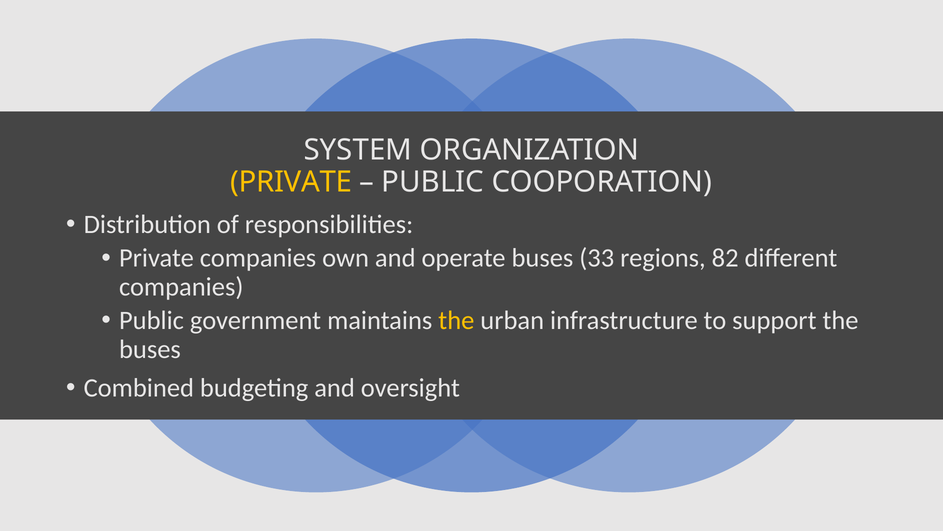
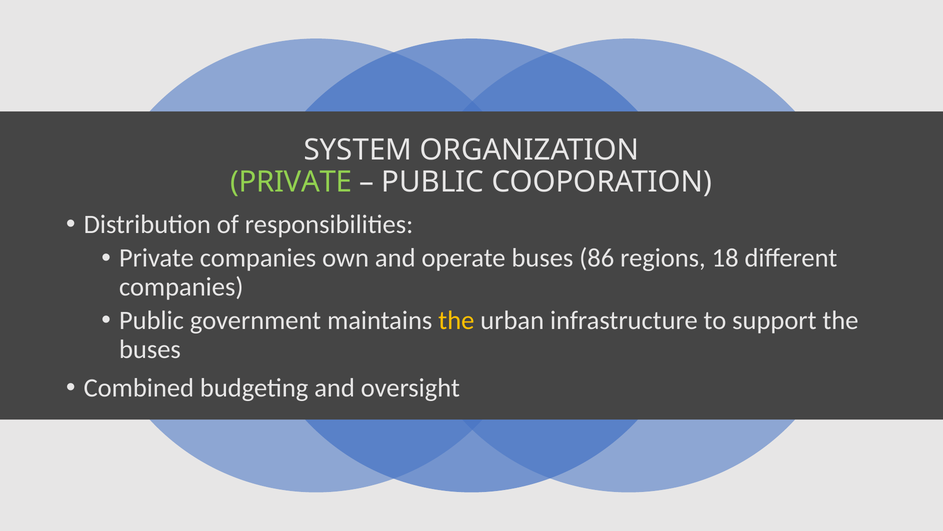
PRIVATE colour: yellow -> light green (291, 182)
33: 33 -> 86 (597, 258)
82: 82 -> 18 (725, 258)
